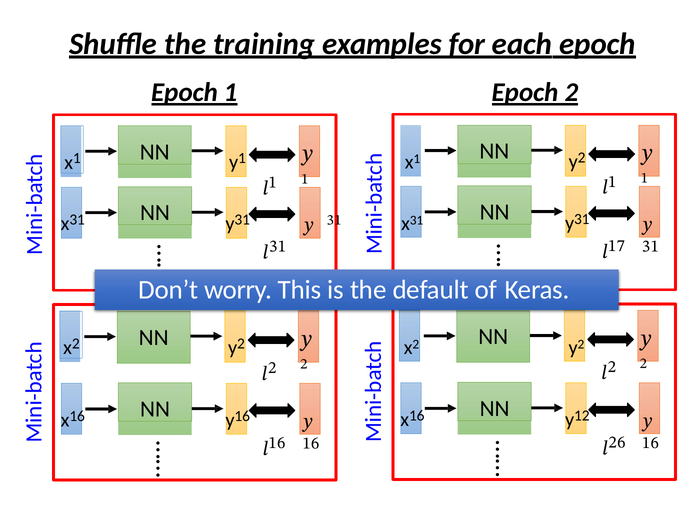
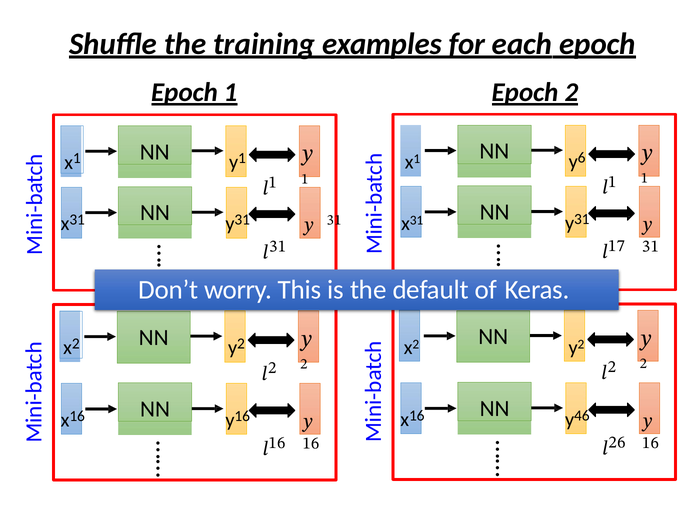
2: 2 -> 6 (582, 158)
12: 12 -> 46 (582, 416)
